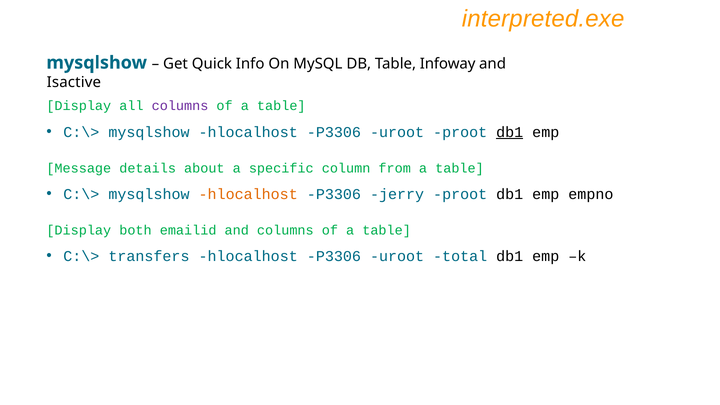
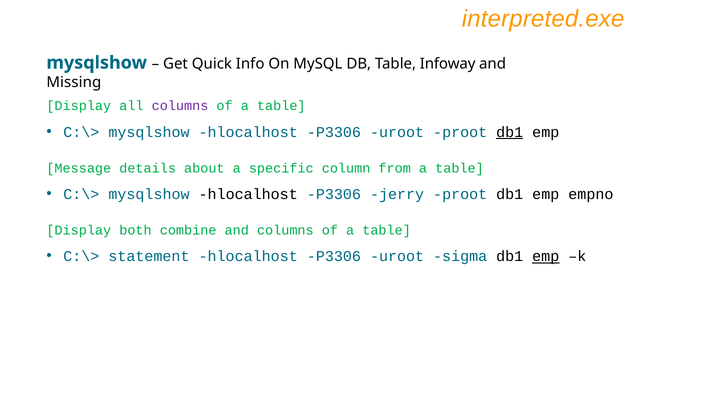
Isactive: Isactive -> Missing (74, 82)
hlocalhost colour: orange -> black (248, 194)
emailid: emailid -> combine (188, 230)
transfers: transfers -> statement (149, 256)
total: total -> sigma (460, 256)
emp underline: none -> present (546, 256)
